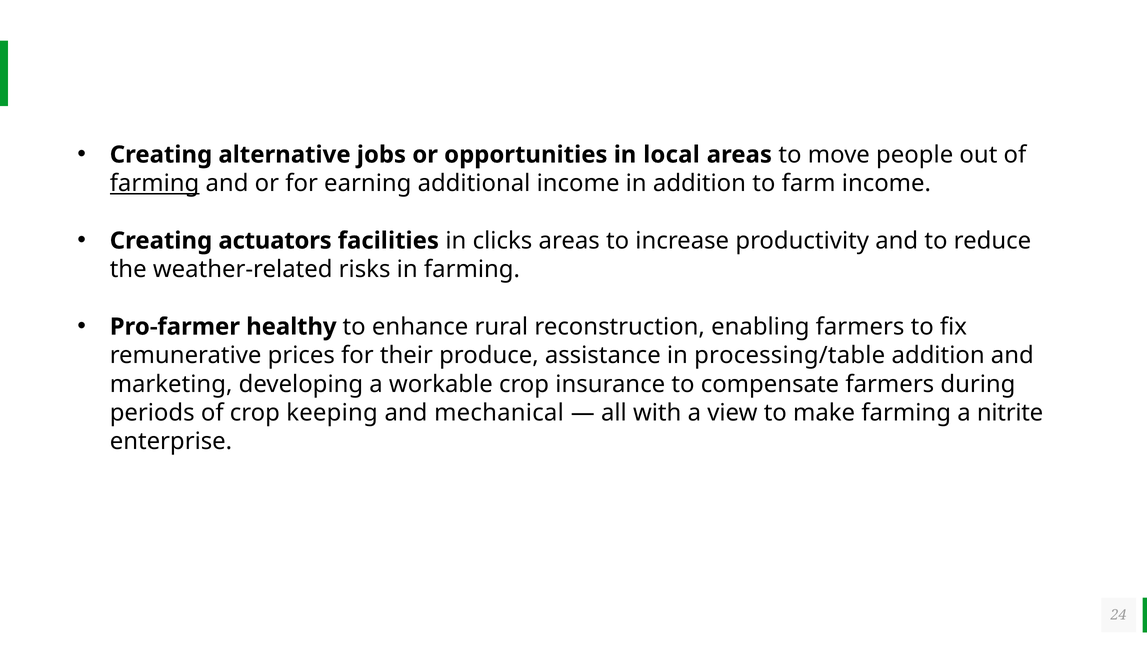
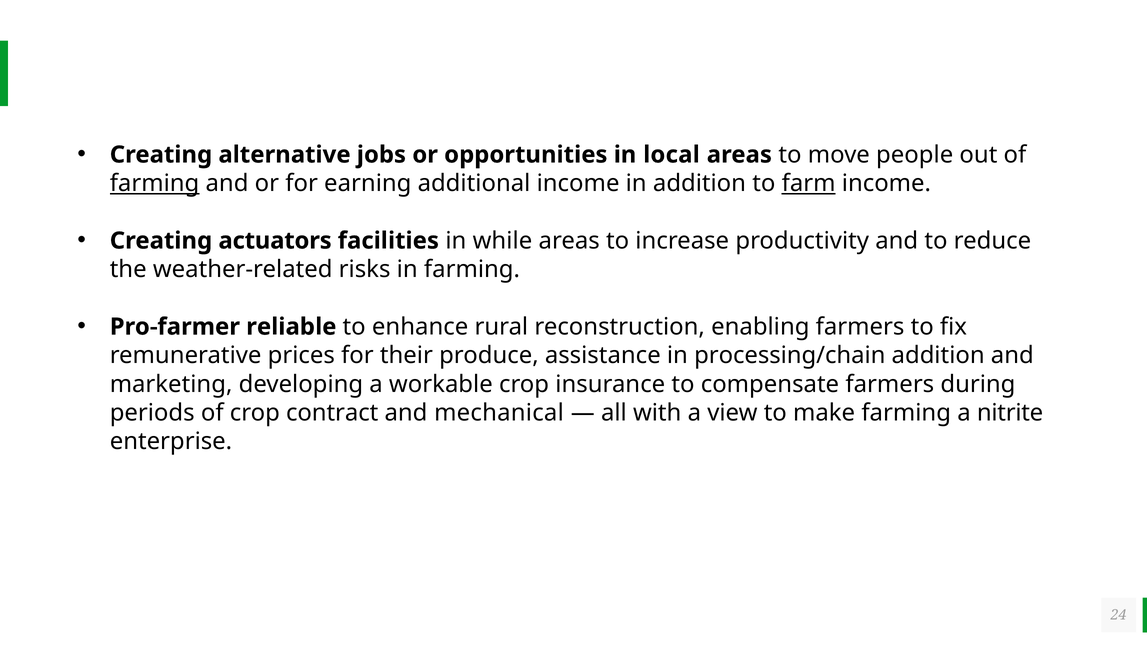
farm underline: none -> present (809, 183)
clicks: clicks -> while (502, 241)
healthy: healthy -> reliable (291, 327)
processing/table: processing/table -> processing/chain (790, 356)
keeping: keeping -> contract (332, 413)
